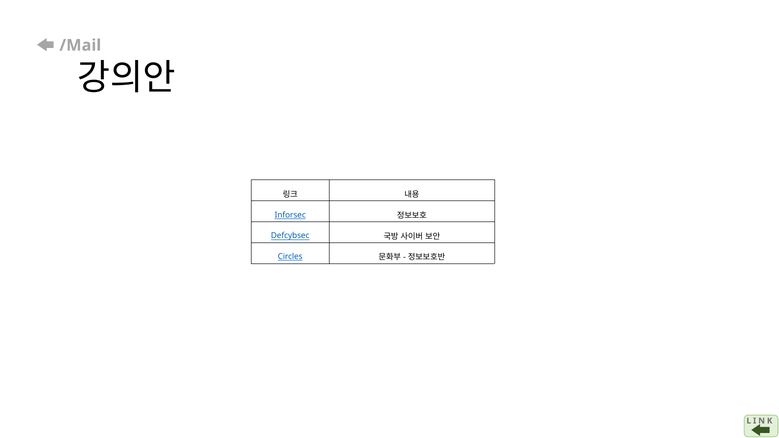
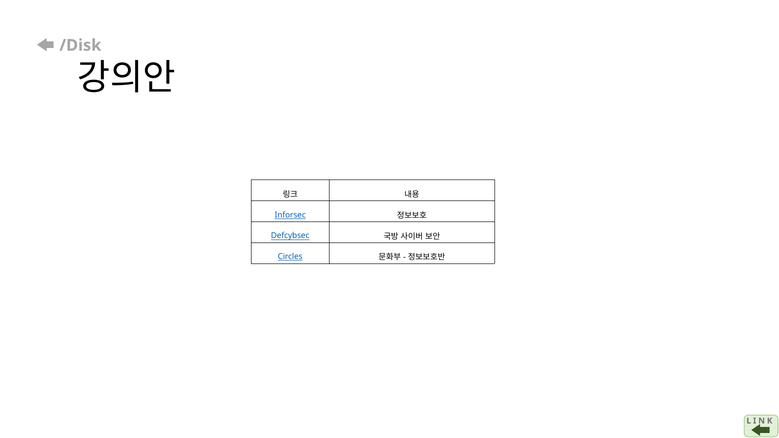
/Mail: /Mail -> /Disk (80, 45)
